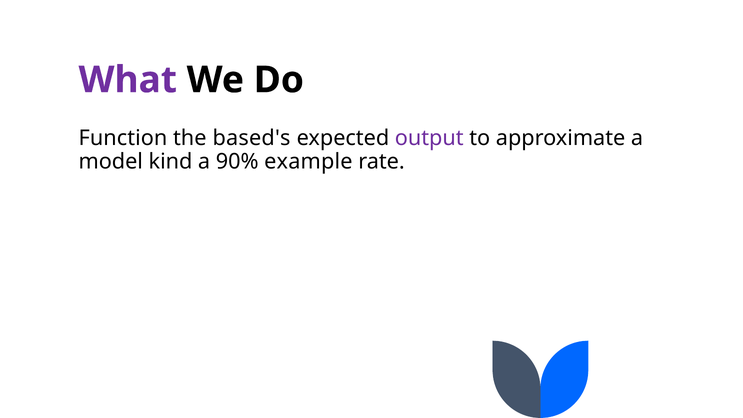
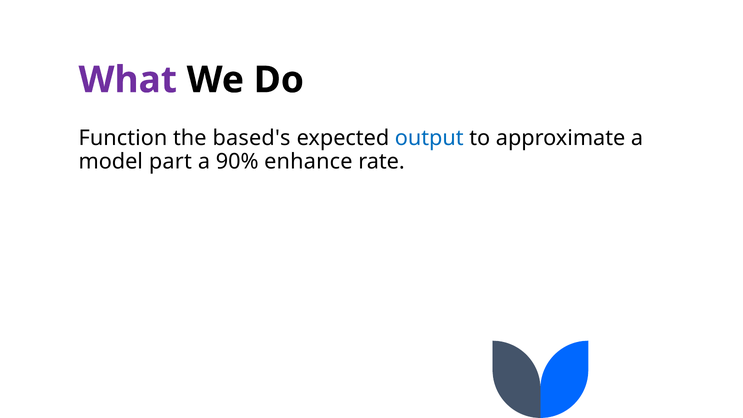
output colour: purple -> blue (429, 138)
kind: kind -> part (170, 162)
example: example -> enhance (308, 162)
